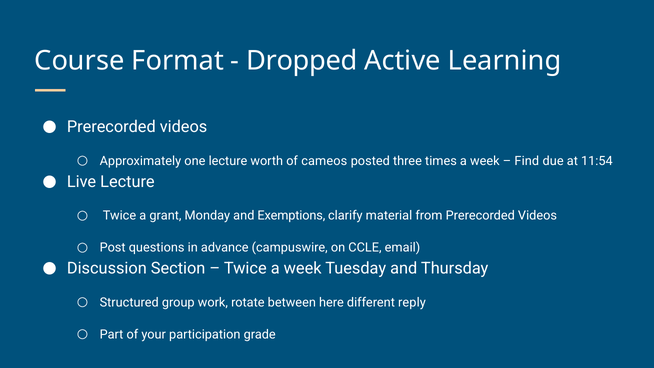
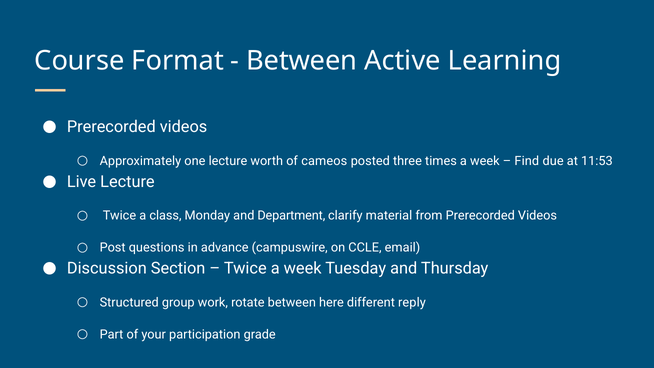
Dropped: Dropped -> Between (302, 61)
11:54: 11:54 -> 11:53 (597, 161)
grant: grant -> class (165, 216)
Exemptions: Exemptions -> Department (291, 216)
